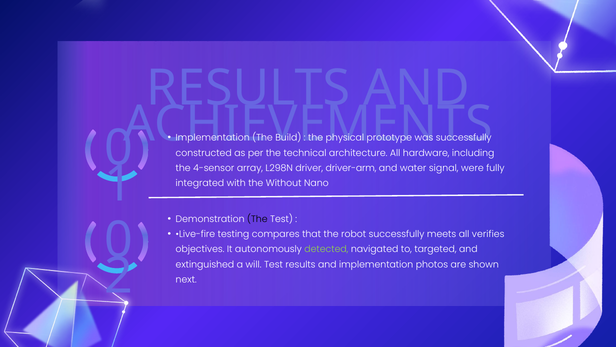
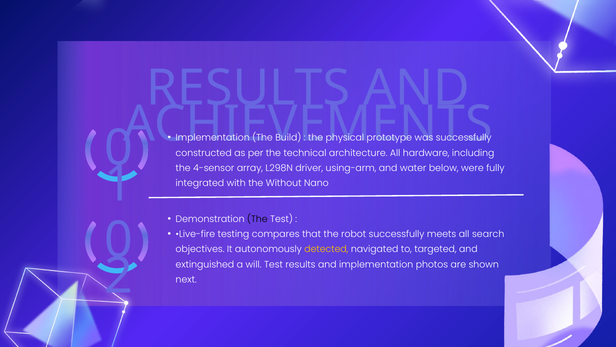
driver-arm: driver-arm -> using-arm (351, 168)
signal: signal -> below (444, 168)
verifies: verifies -> search (488, 234)
detected colour: light green -> yellow (326, 249)
